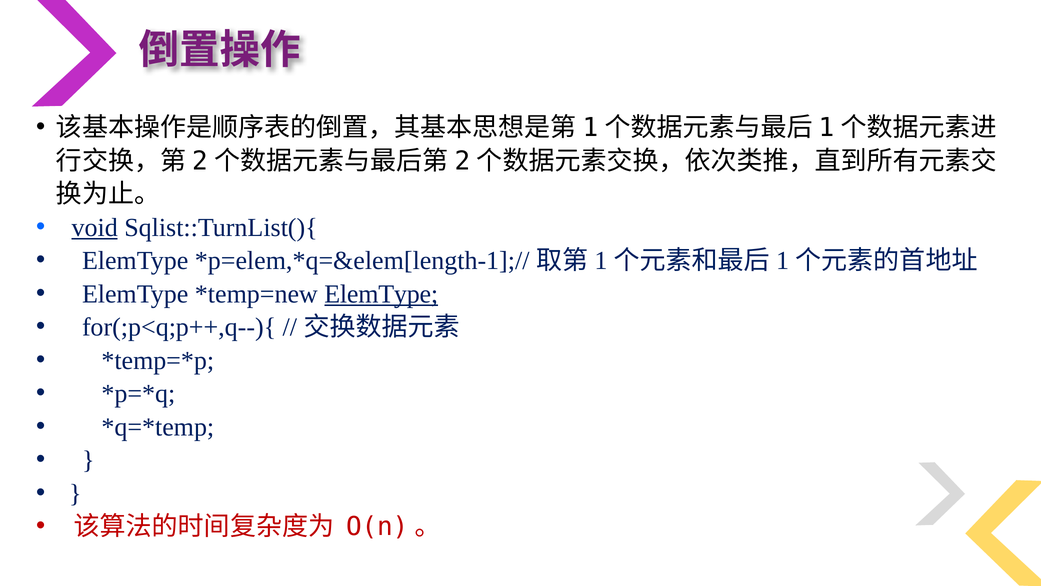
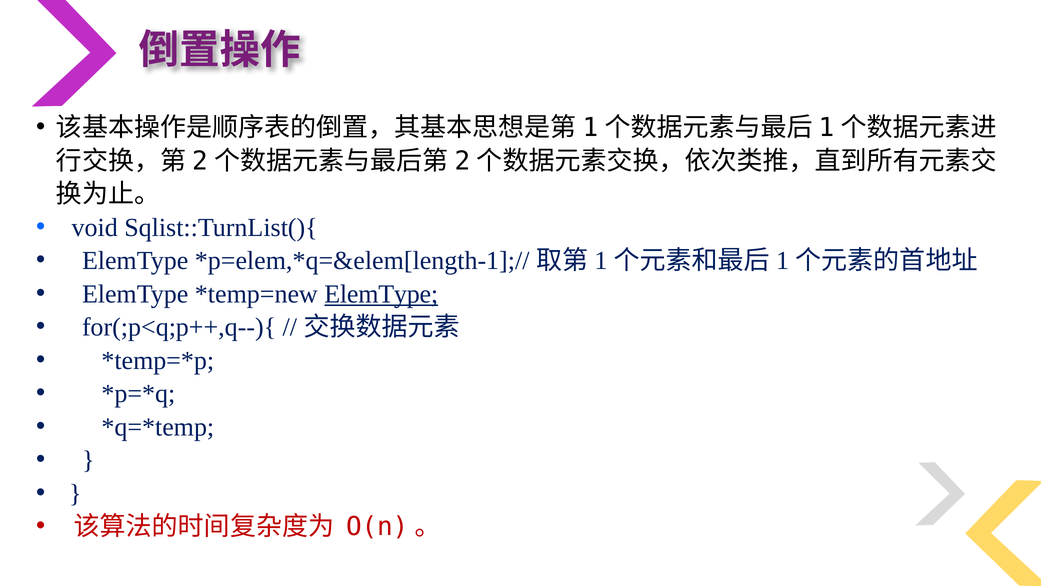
void underline: present -> none (95, 227)
